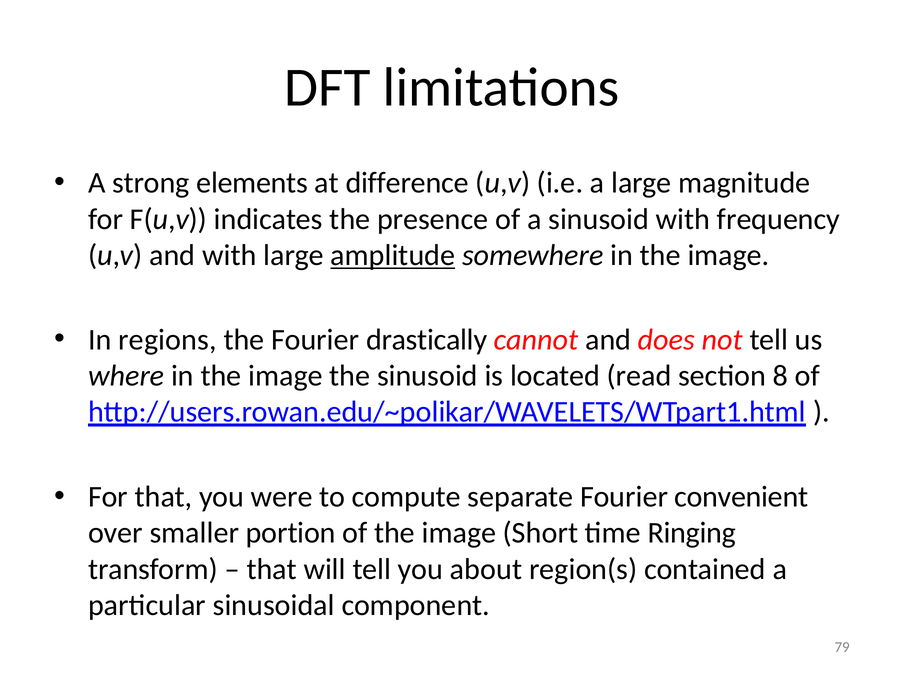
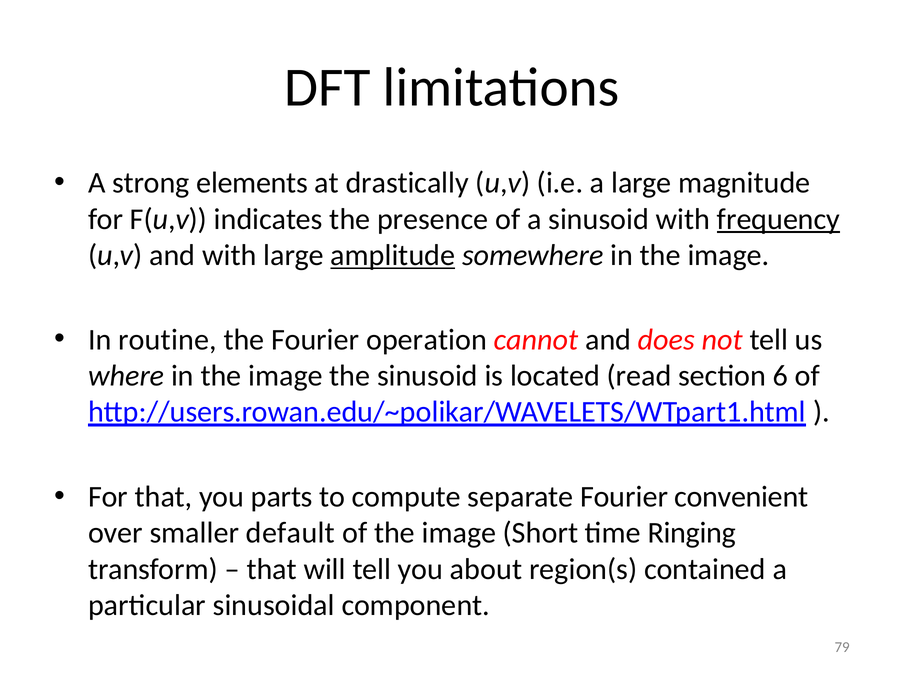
difference: difference -> drastically (407, 183)
frequency underline: none -> present (778, 219)
regions: regions -> routine (167, 340)
drastically: drastically -> operation (426, 340)
8: 8 -> 6 (780, 376)
were: were -> parts (282, 497)
portion: portion -> default (291, 533)
